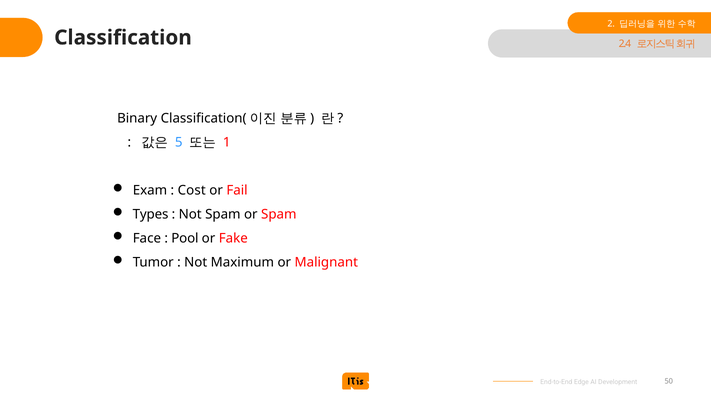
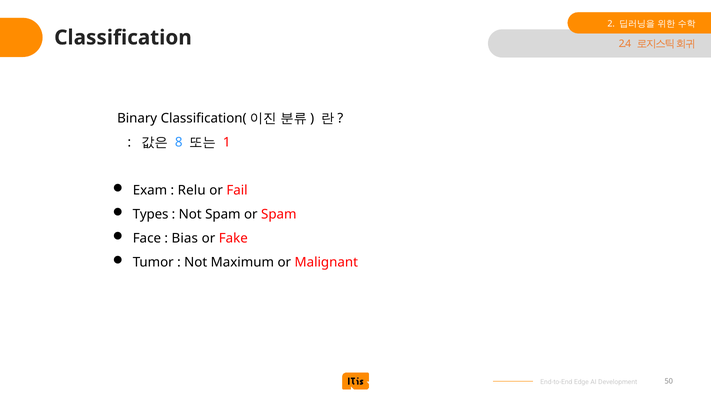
5: 5 -> 8 (179, 142)
Cost: Cost -> Relu (192, 191)
Pool: Pool -> Bias (185, 239)
